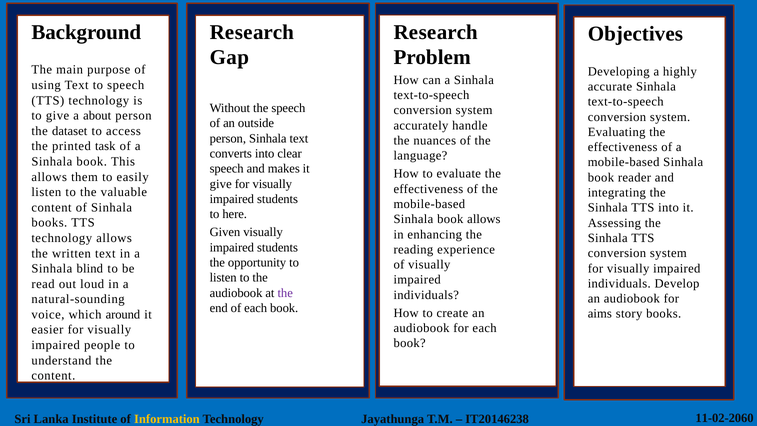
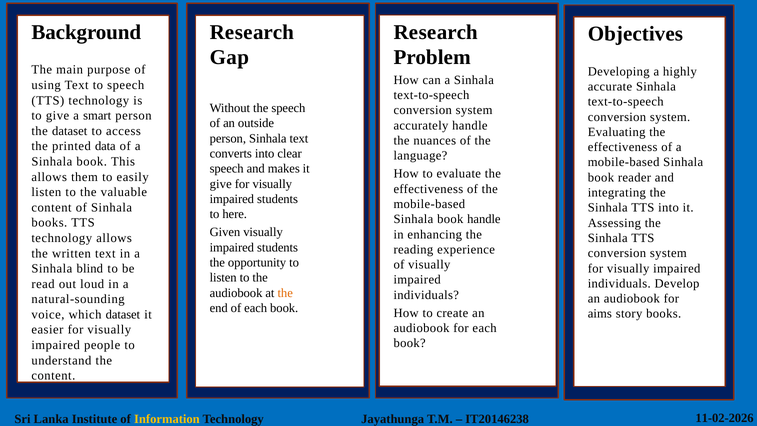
about: about -> smart (97, 116)
task: task -> data (105, 146)
book allows: allows -> handle (484, 219)
the colour: purple -> orange (285, 293)
which around: around -> dataset (123, 314)
11-02-2060: 11-02-2060 -> 11-02-2026 (725, 418)
